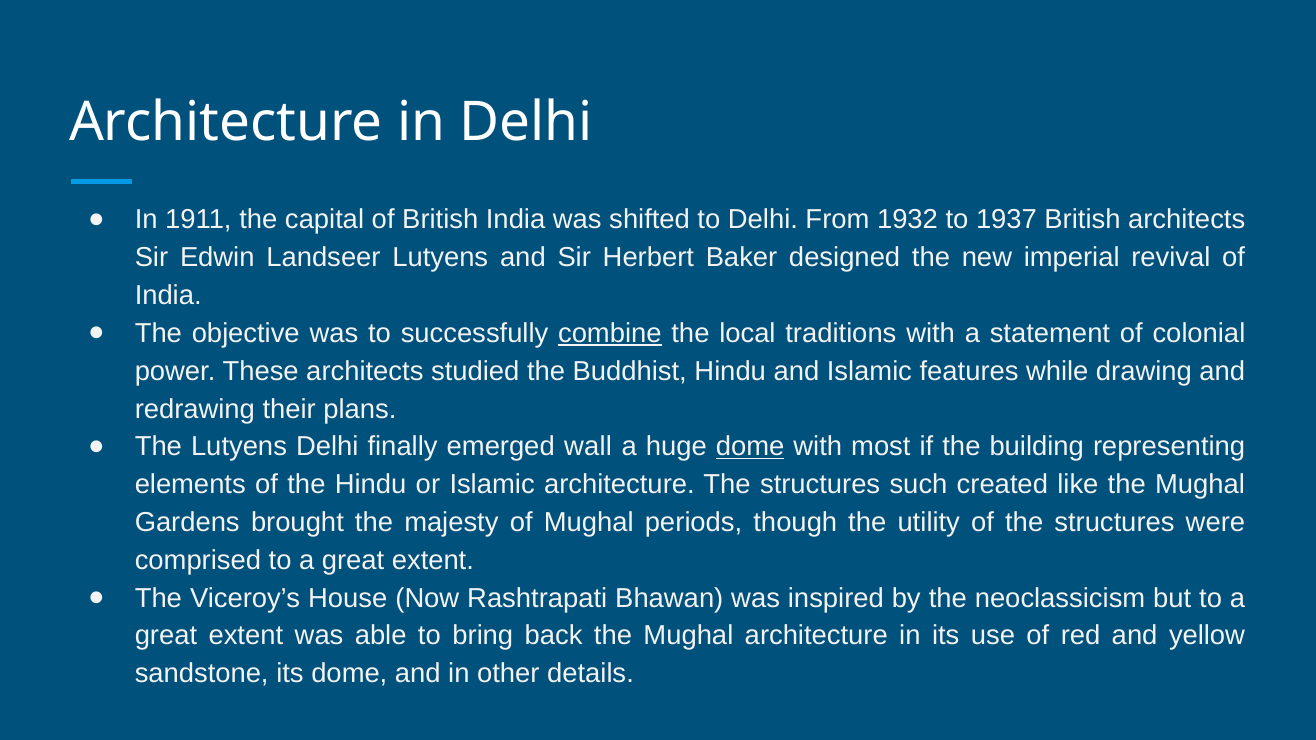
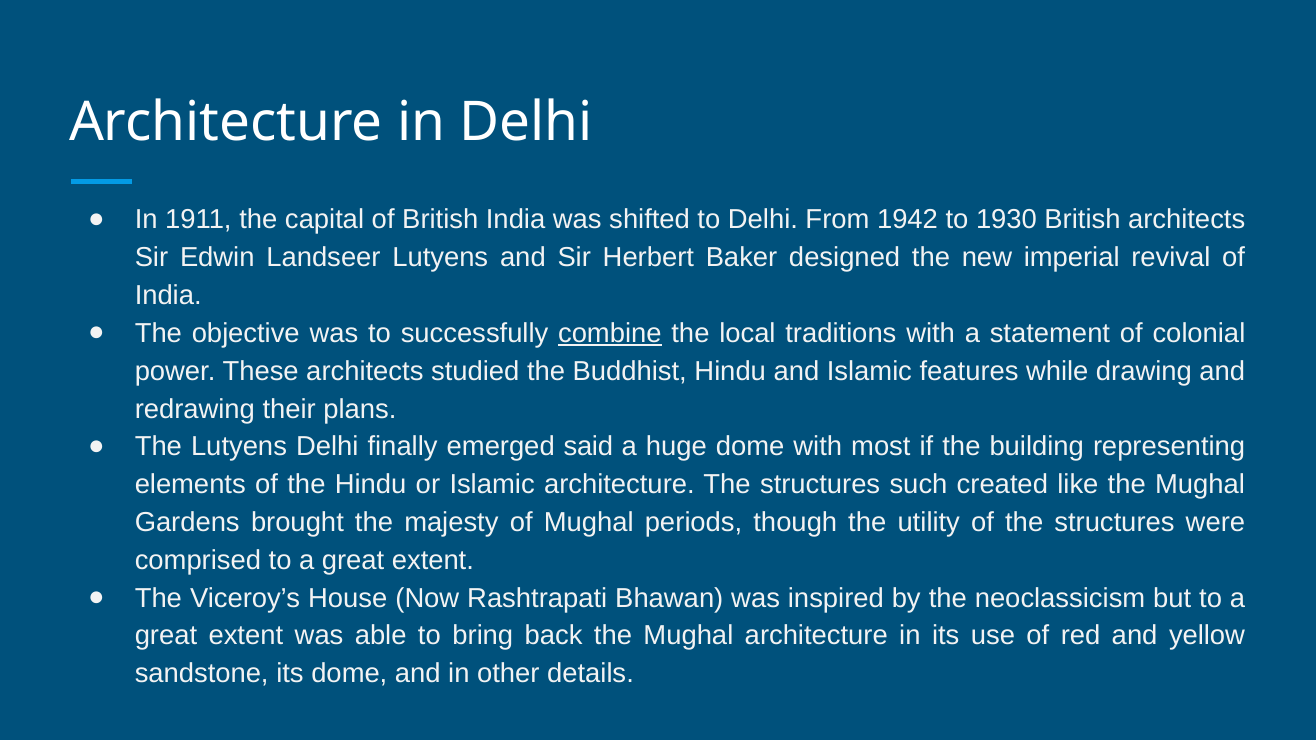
1932: 1932 -> 1942 (908, 220)
1937: 1937 -> 1930 (1006, 220)
wall: wall -> said (588, 447)
dome underline: present -> none (750, 447)
